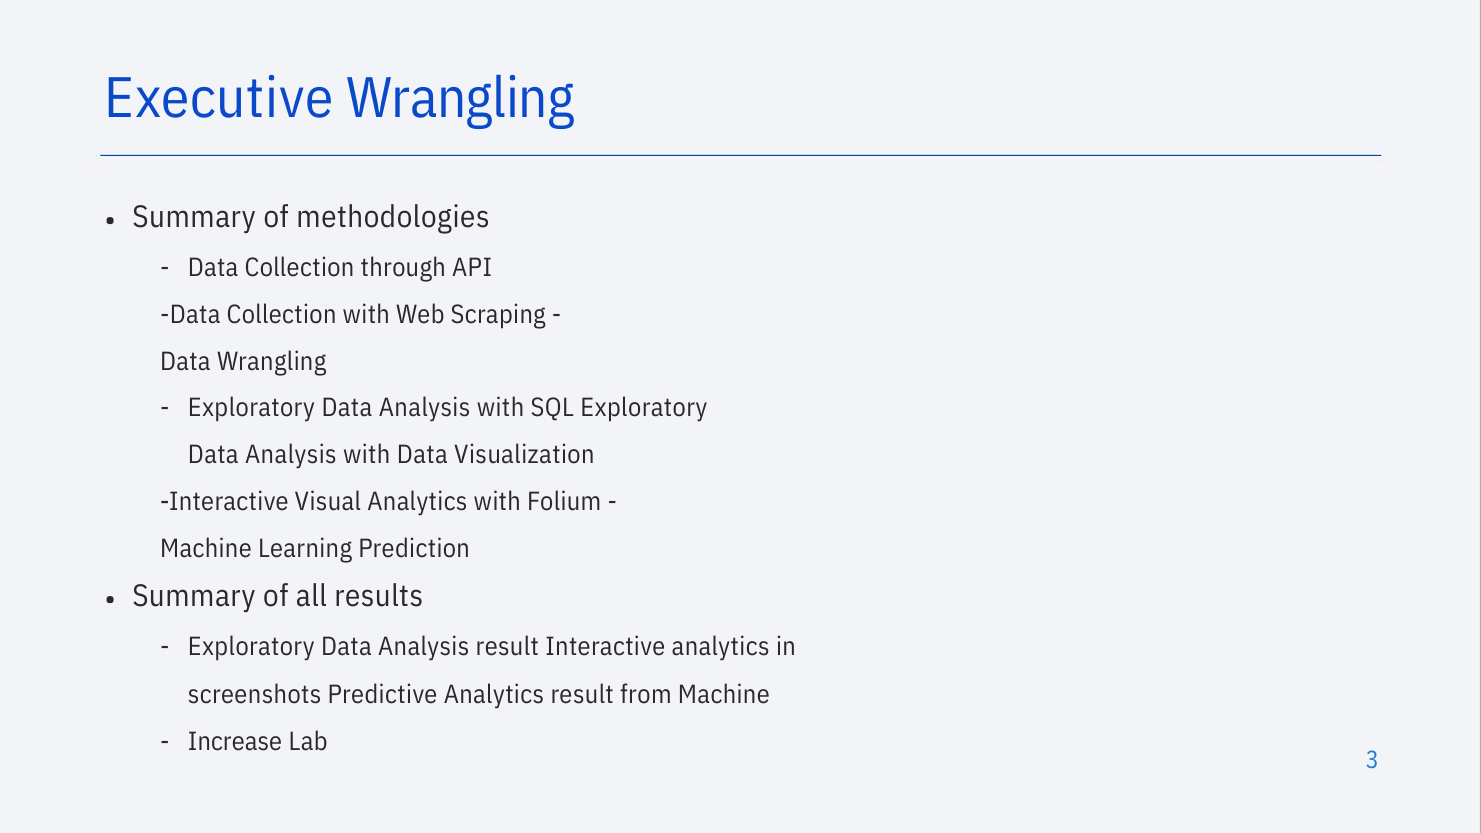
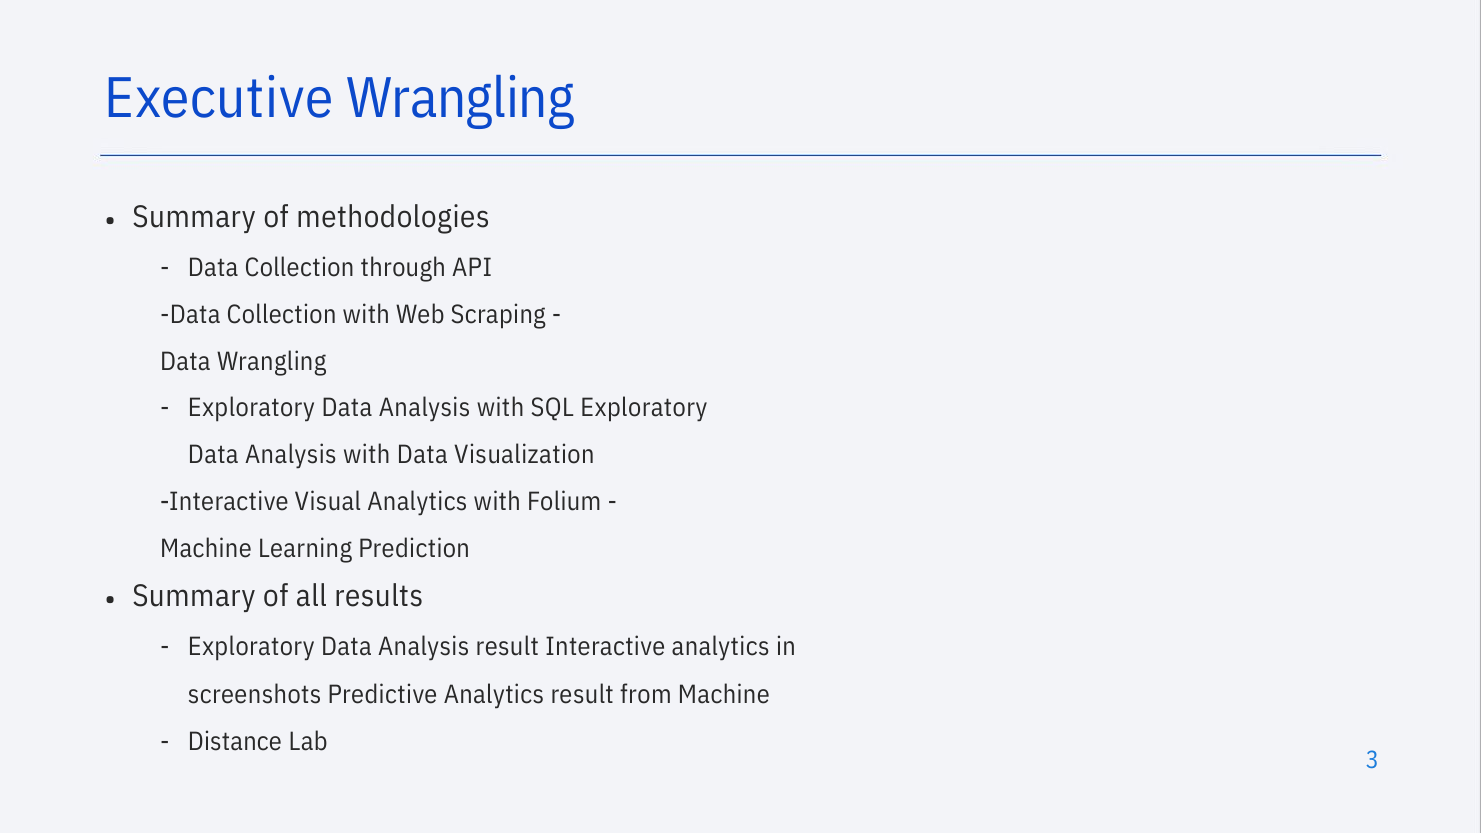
Increase: Increase -> Distance (235, 742)
